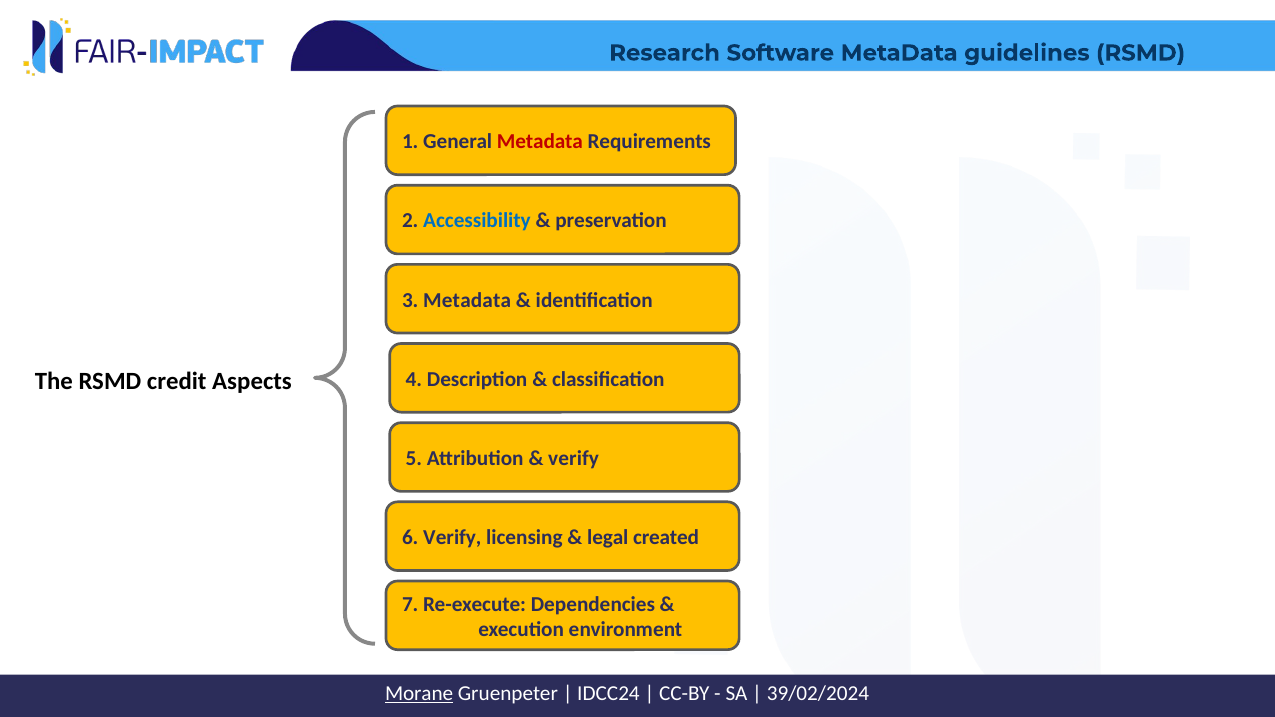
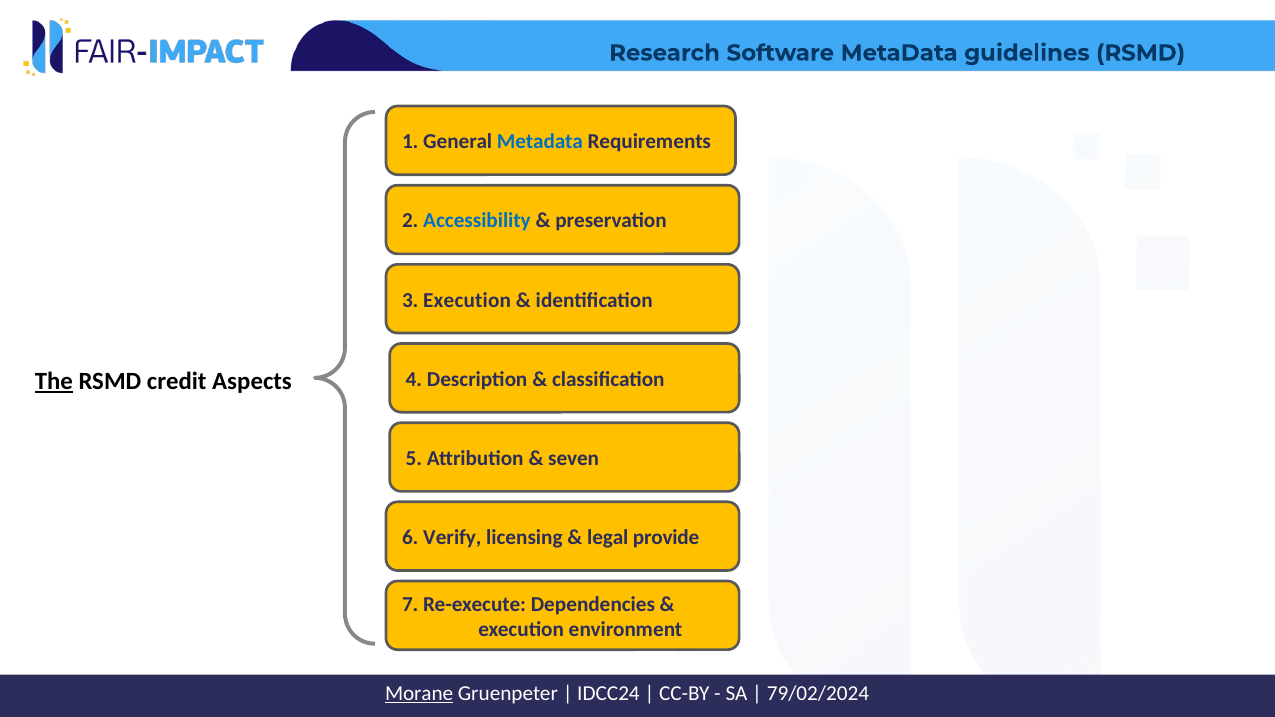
Metadata colour: red -> blue (540, 142)
3 Metadata: Metadata -> Execution (467, 300)
The underline: none -> present (54, 381)
verify: verify -> seven (574, 459)
created: created -> provide (666, 538)
39/02/2024: 39/02/2024 -> 79/02/2024 (818, 694)
